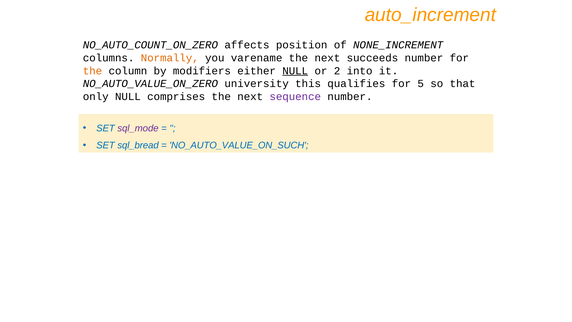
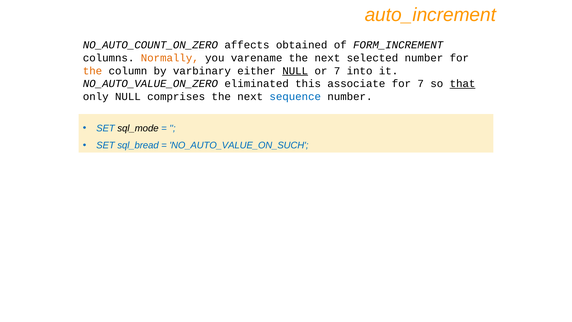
position: position -> obtained (302, 45)
NONE_INCREMENT: NONE_INCREMENT -> FORM_INCREMENT (398, 45)
succeeds: succeeds -> selected (372, 58)
modifiers: modifiers -> varbinary (202, 71)
or 2: 2 -> 7 (337, 71)
university: university -> eliminated (257, 84)
qualifies: qualifies -> associate (356, 84)
for 5: 5 -> 7 (421, 84)
that underline: none -> present (463, 84)
sequence colour: purple -> blue (295, 97)
sql_mode colour: purple -> black (138, 128)
